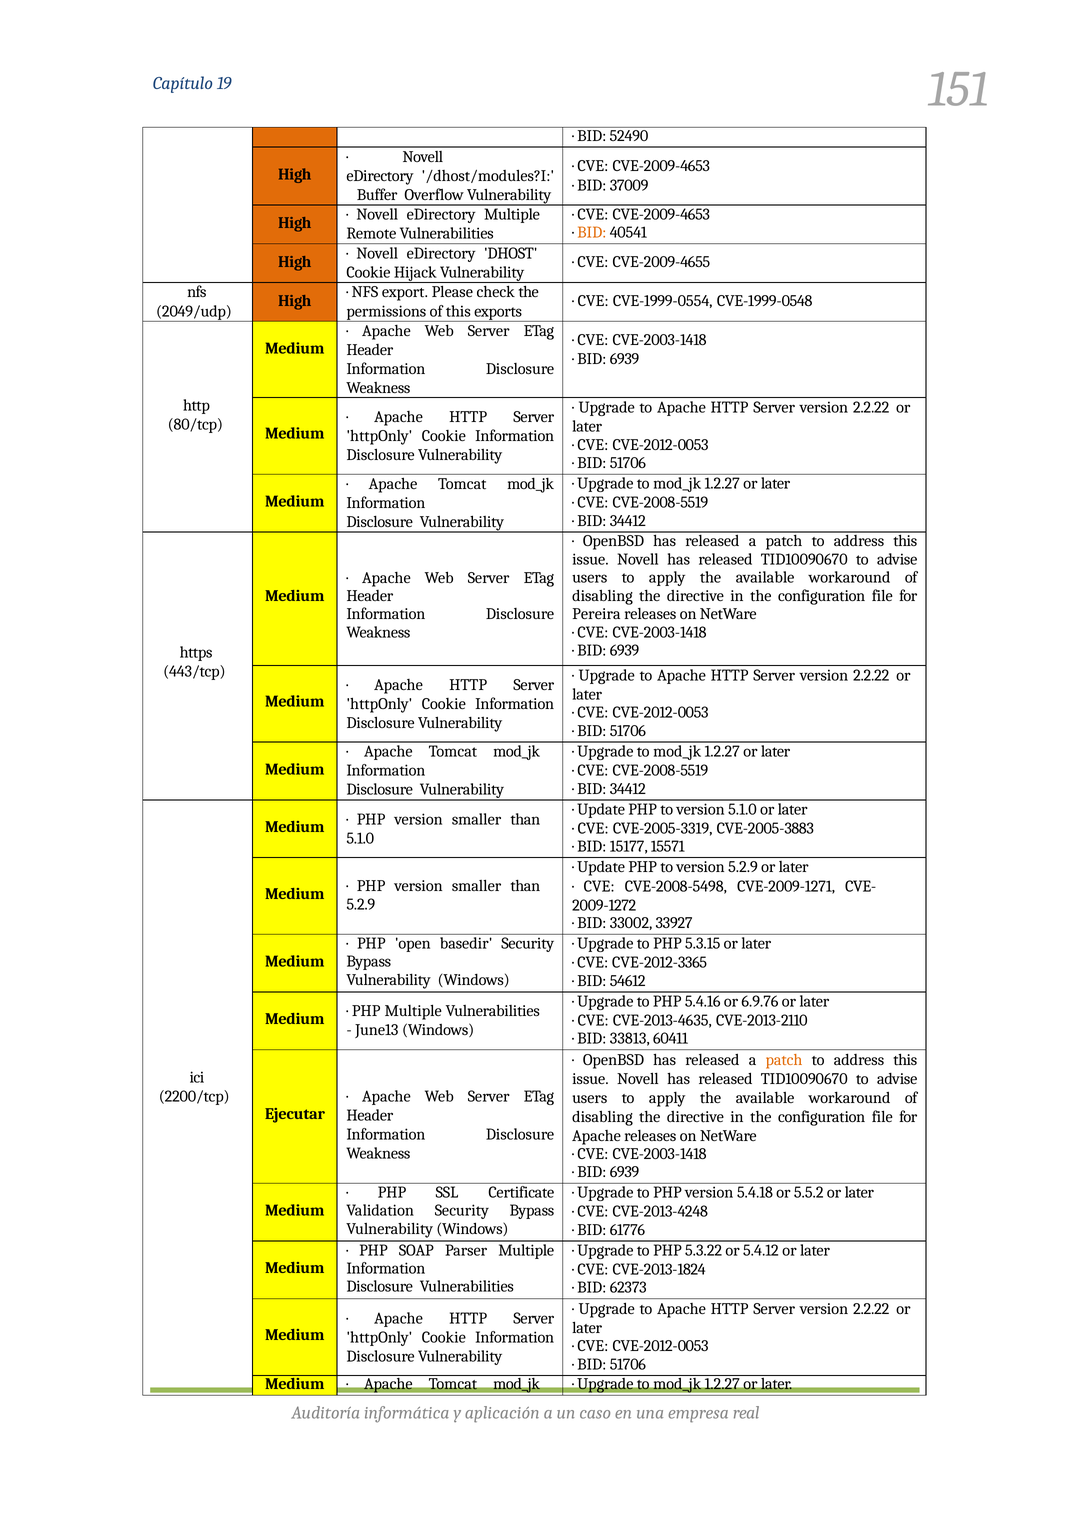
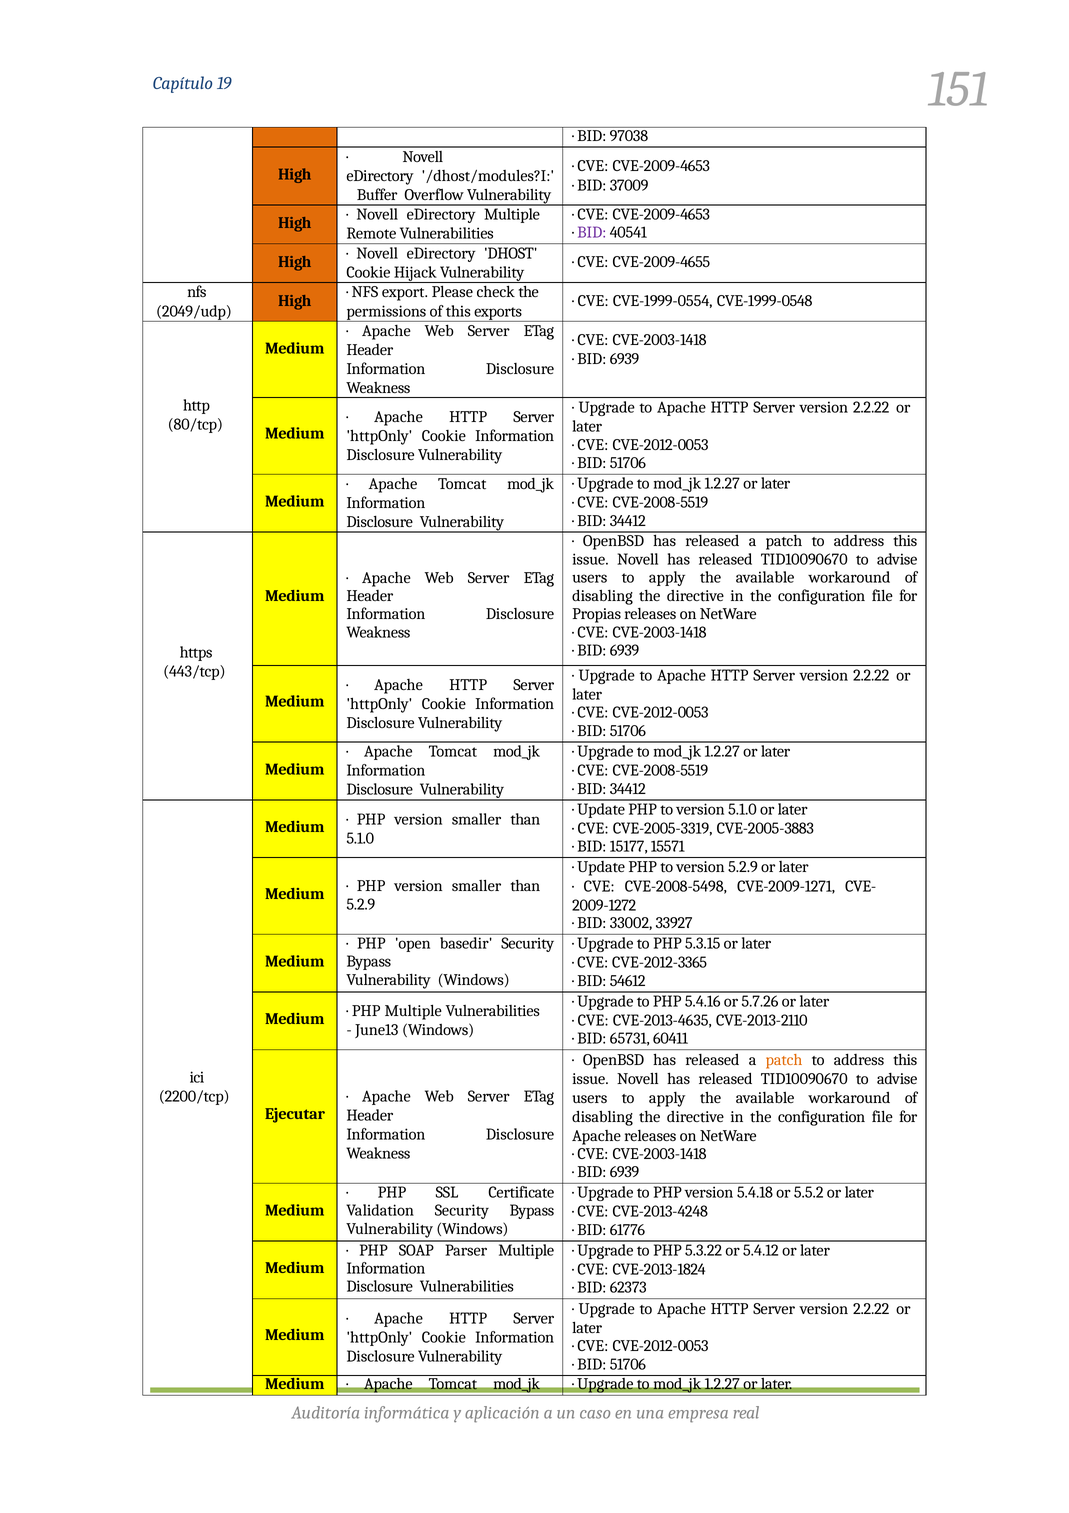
52490: 52490 -> 97038 (629, 136)
BID colour: orange -> purple (592, 232)
Pereira: Pereira -> Propias (597, 614)
6.9.76: 6.9.76 -> 5.7.26 (760, 1001)
33813: 33813 -> 65731 (630, 1038)
